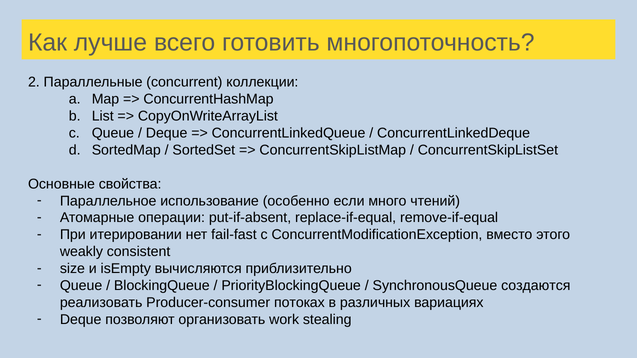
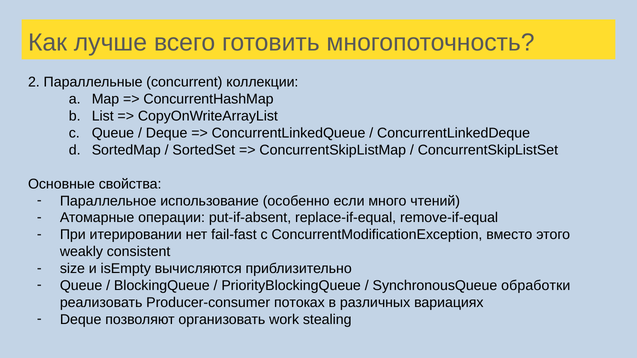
создаются: создаются -> обработки (536, 286)
